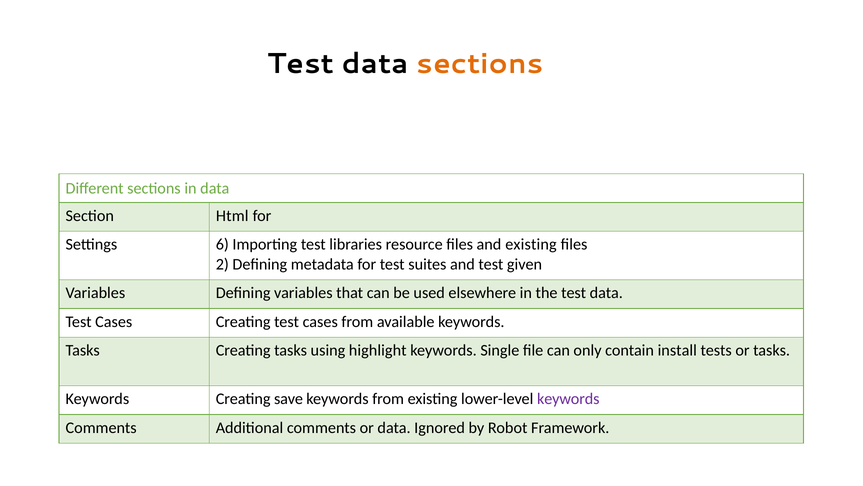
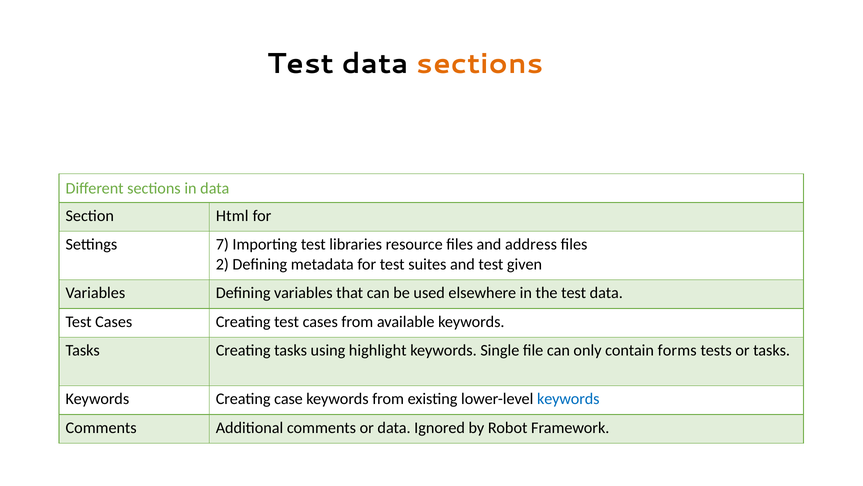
6: 6 -> 7 (222, 244)
and existing: existing -> address (531, 244)
install: install -> forms (677, 350)
save: save -> case (288, 399)
keywords colour: purple -> blue (568, 399)
